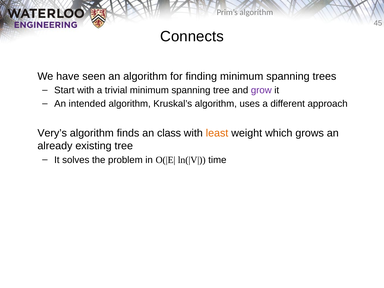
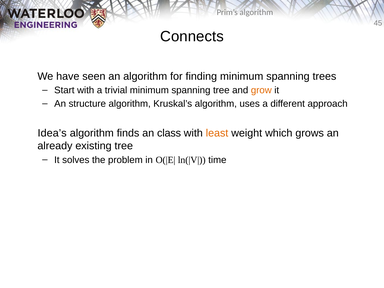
grow colour: purple -> orange (261, 90)
intended: intended -> structure (87, 104)
Very’s: Very’s -> Idea’s (52, 133)
